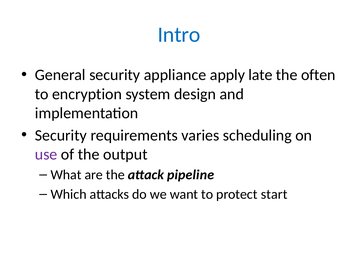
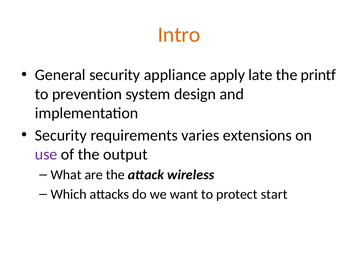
Intro colour: blue -> orange (179, 35)
often: often -> printf (318, 75)
encryption: encryption -> prevention (87, 94)
scheduling: scheduling -> extensions (257, 136)
pipeline: pipeline -> wireless (191, 175)
